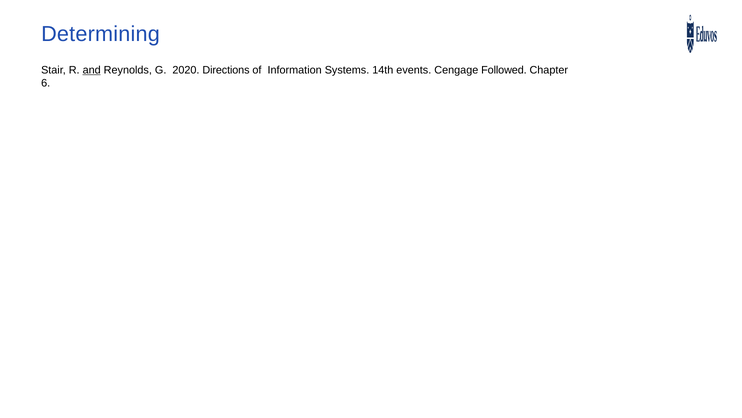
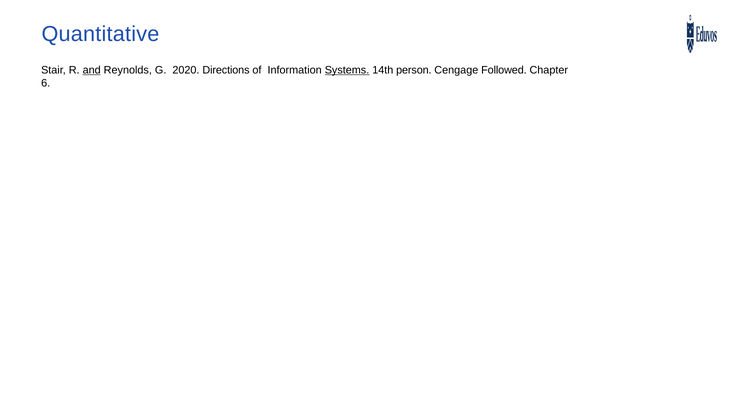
Determining: Determining -> Quantitative (100, 34)
Systems underline: none -> present (347, 70)
events: events -> person (414, 70)
